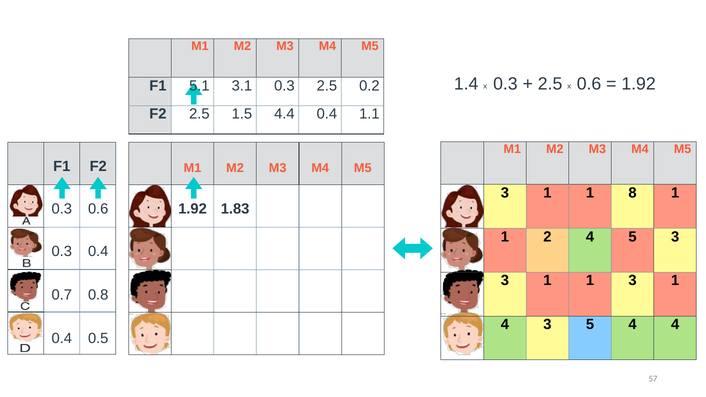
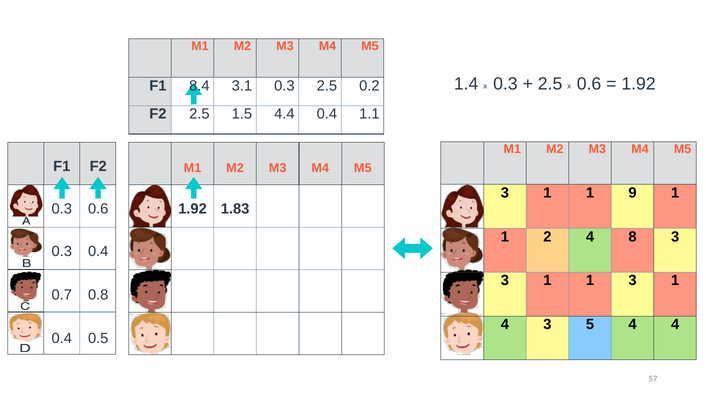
5.1: 5.1 -> 8.4 (199, 86)
8: 8 -> 9 (633, 193)
4 5: 5 -> 8 (633, 237)
